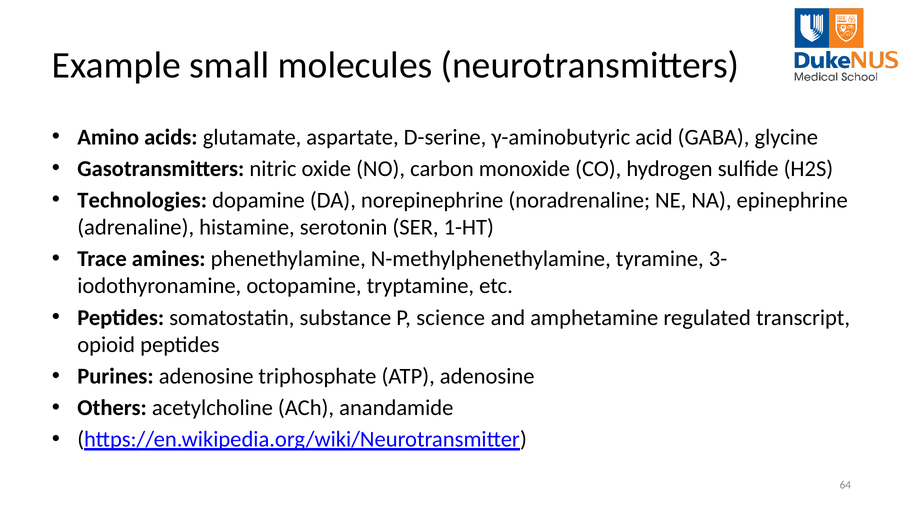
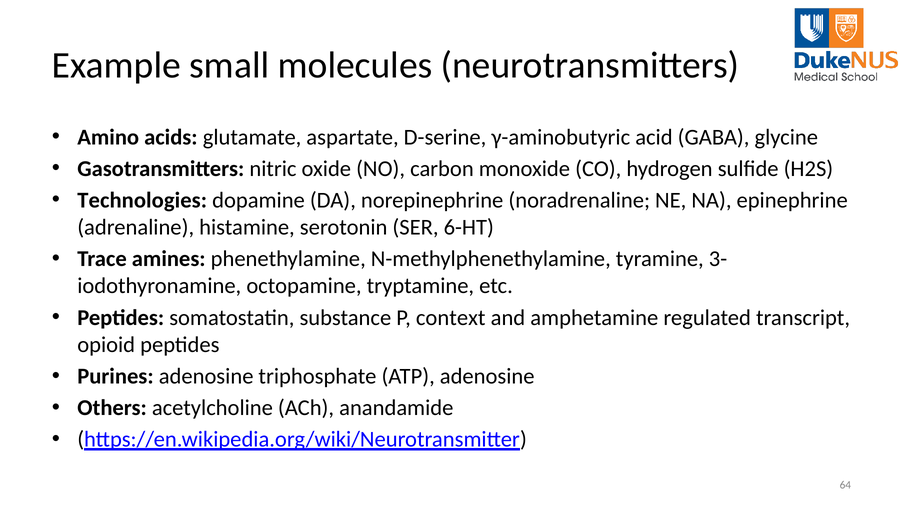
1-HT: 1-HT -> 6-HT (469, 227)
science: science -> context (451, 318)
